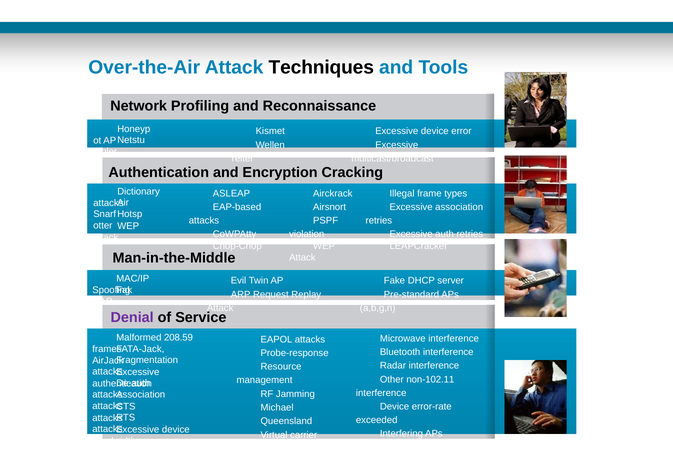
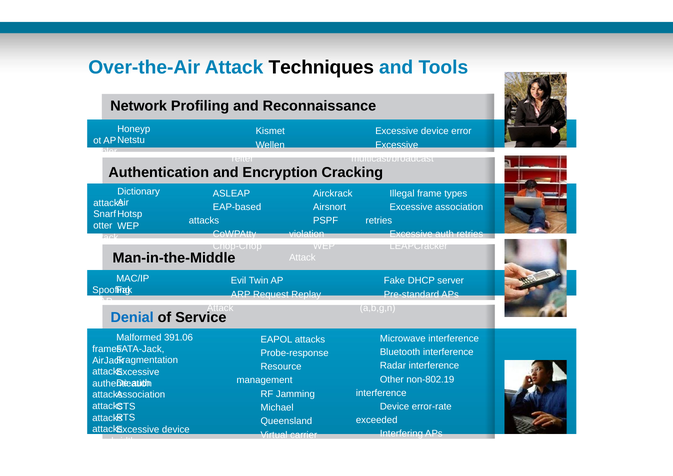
Denial colour: purple -> blue (132, 317)
208.59: 208.59 -> 391.06 (178, 337)
non-102.11: non-102.11 -> non-802.19 (430, 379)
